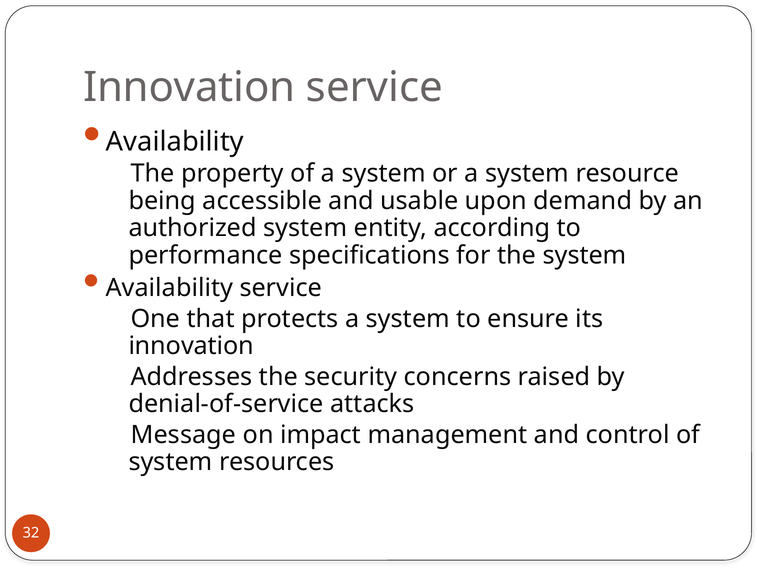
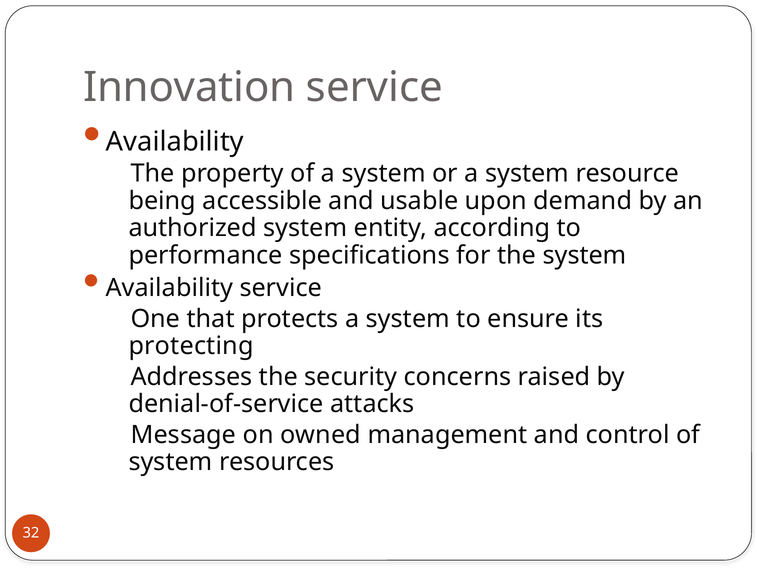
innovation: innovation -> protecting (191, 346)
impact: impact -> owned (321, 435)
